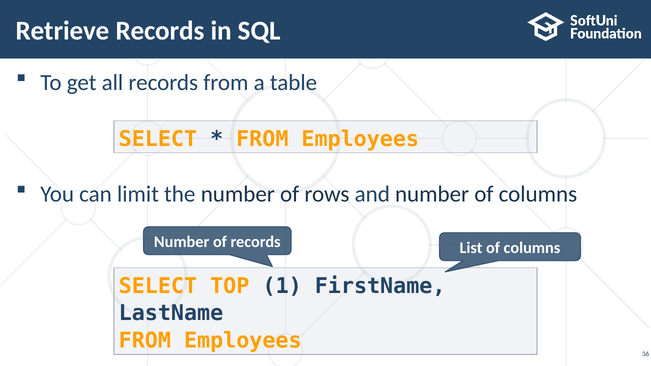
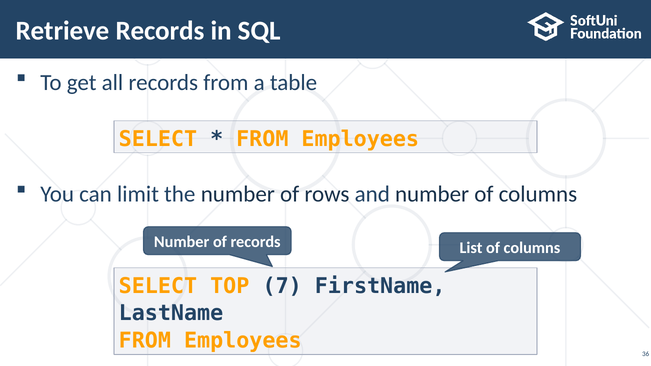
1: 1 -> 7 (282, 286)
